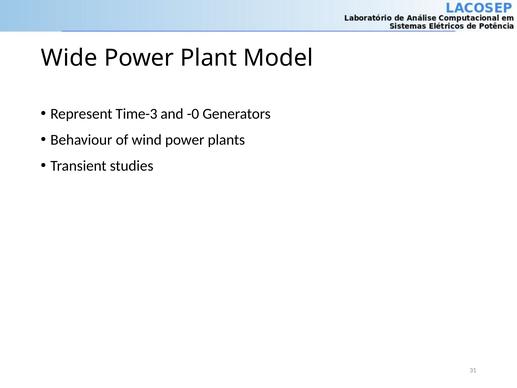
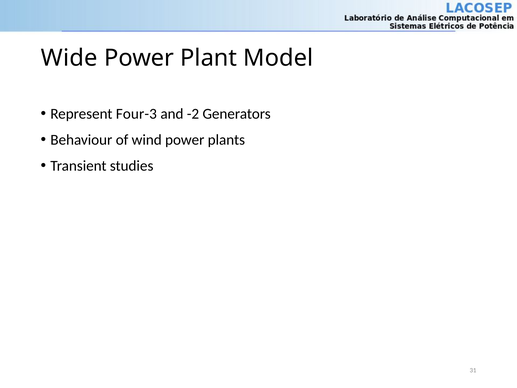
Time-3: Time-3 -> Four-3 (136, 114)
-0: -0 -> -2 (193, 114)
